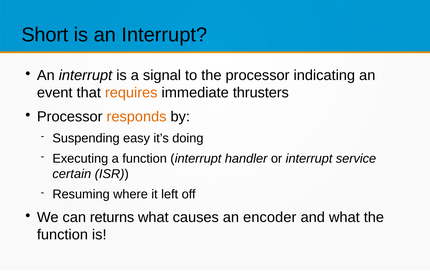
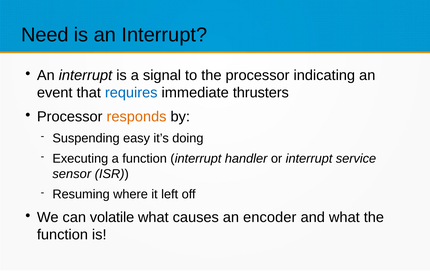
Short: Short -> Need (45, 35)
requires colour: orange -> blue (131, 93)
certain: certain -> sensor (72, 174)
returns: returns -> volatile (112, 217)
